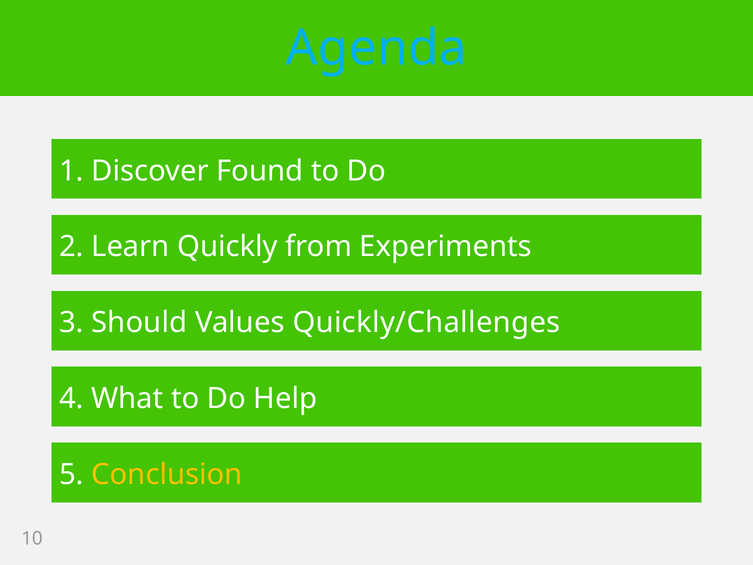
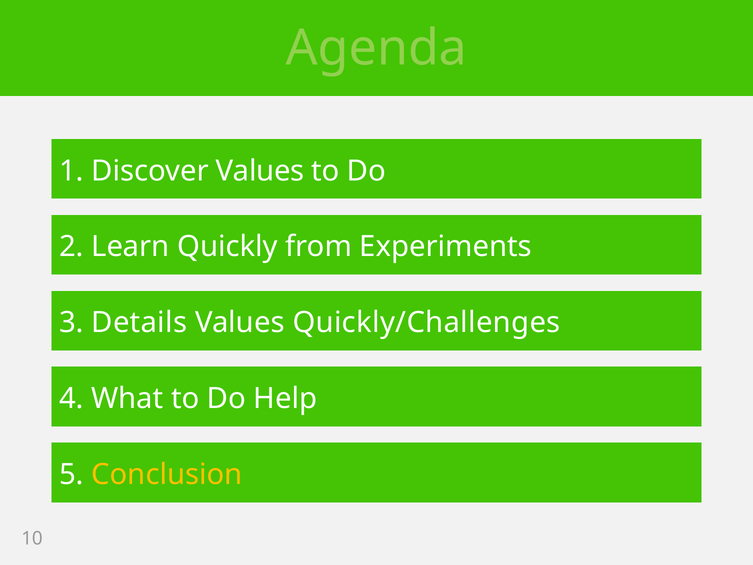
Agenda colour: light blue -> light green (376, 48)
Discover Found: Found -> Values (260, 171)
Should: Should -> Details (139, 323)
